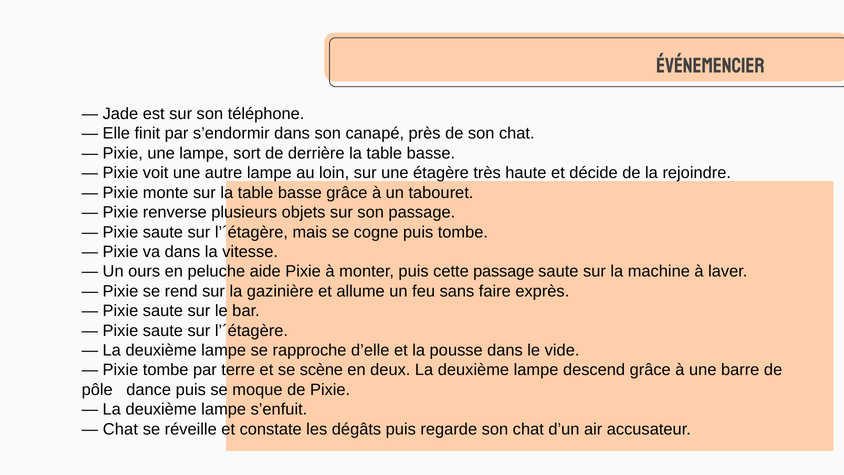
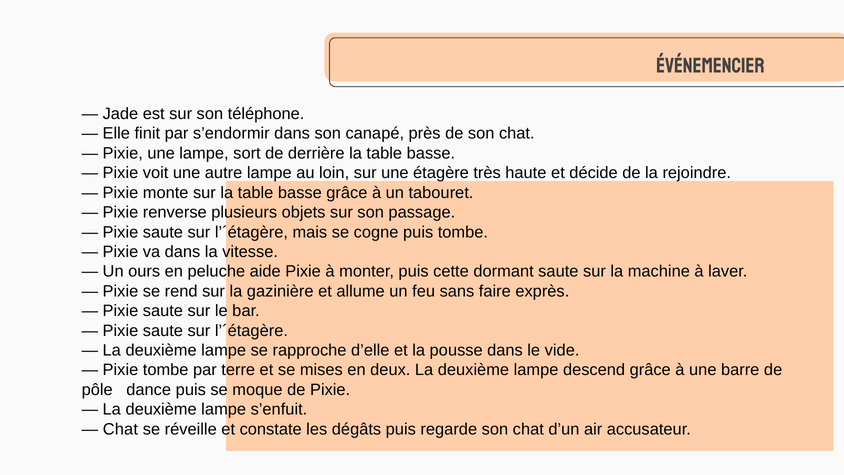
cette passage: passage -> dormant (504, 271)
scène: scène -> mises (321, 370)
